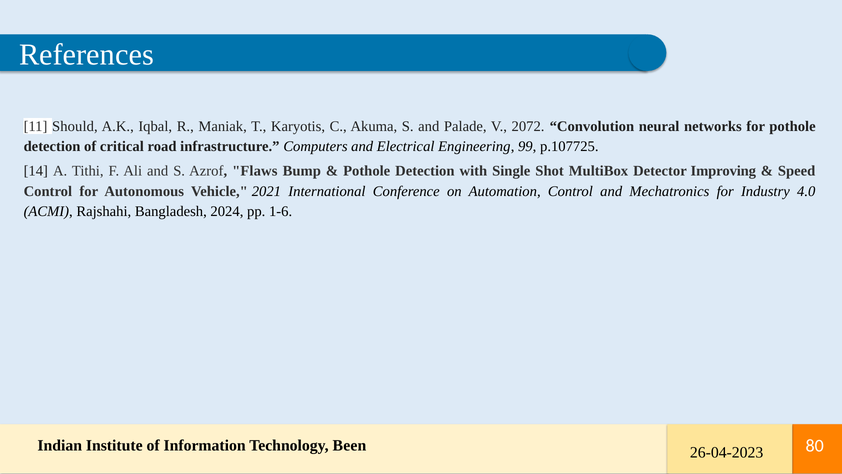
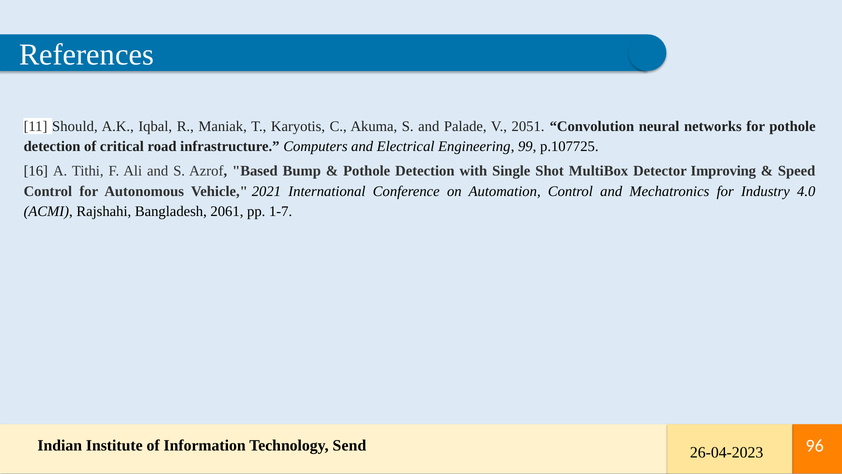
2072: 2072 -> 2051 (528, 126)
14: 14 -> 16 (36, 171)
Flaws: Flaws -> Based (255, 171)
2024: 2024 -> 2061 (227, 211)
1-6: 1-6 -> 1-7 (281, 211)
Been: Been -> Send (349, 445)
80: 80 -> 96 (815, 445)
